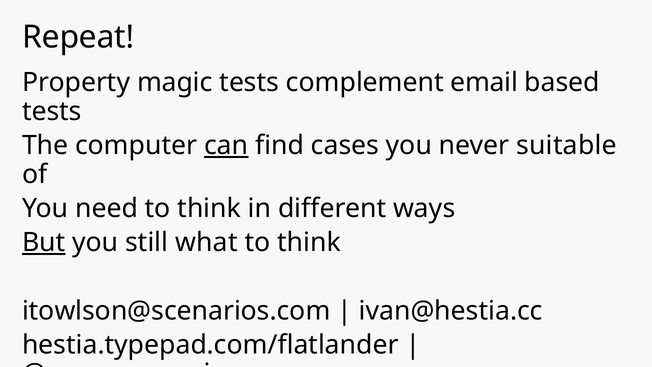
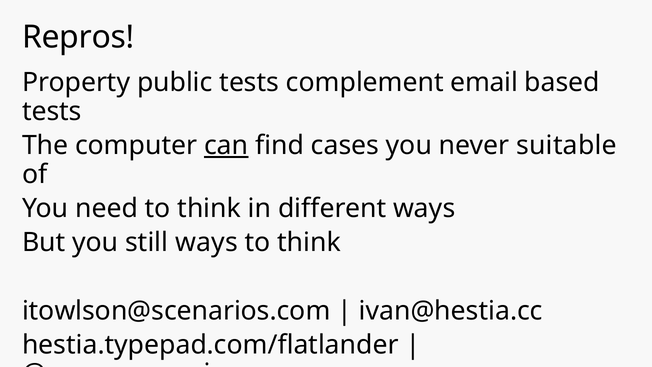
Repeat: Repeat -> Repros (78, 37)
magic: magic -> public (175, 83)
But underline: present -> none (44, 242)
still what: what -> ways (206, 242)
